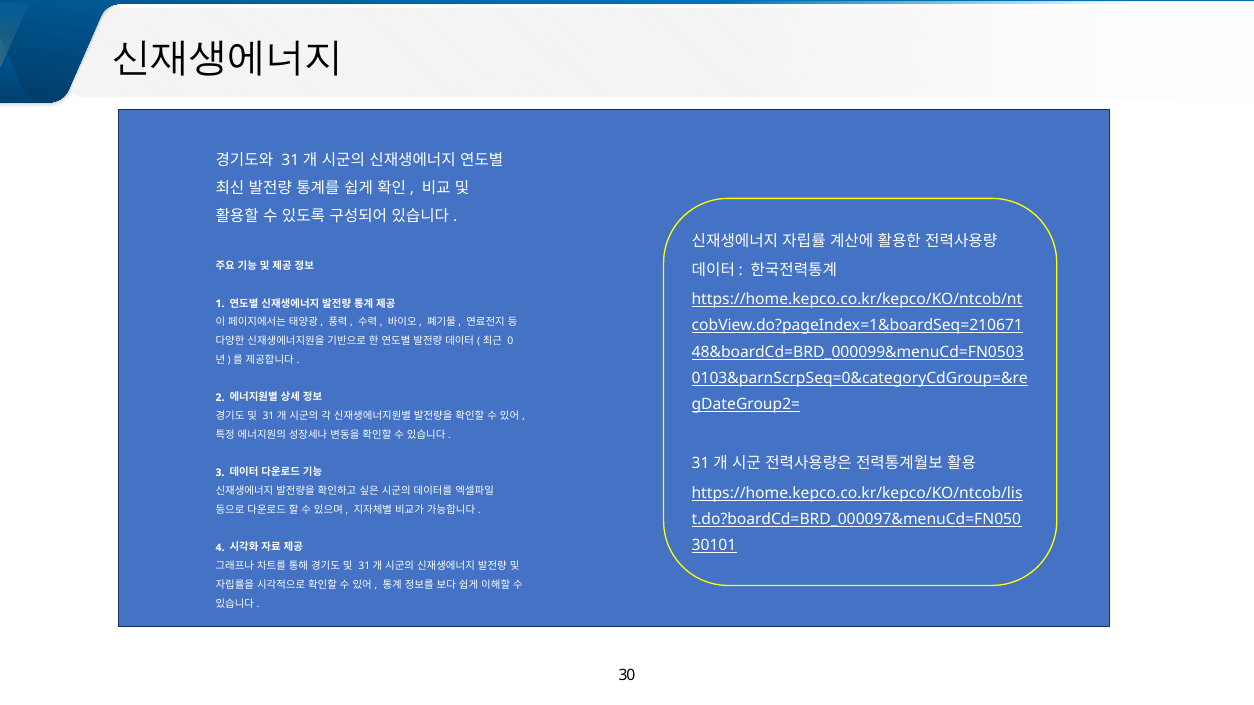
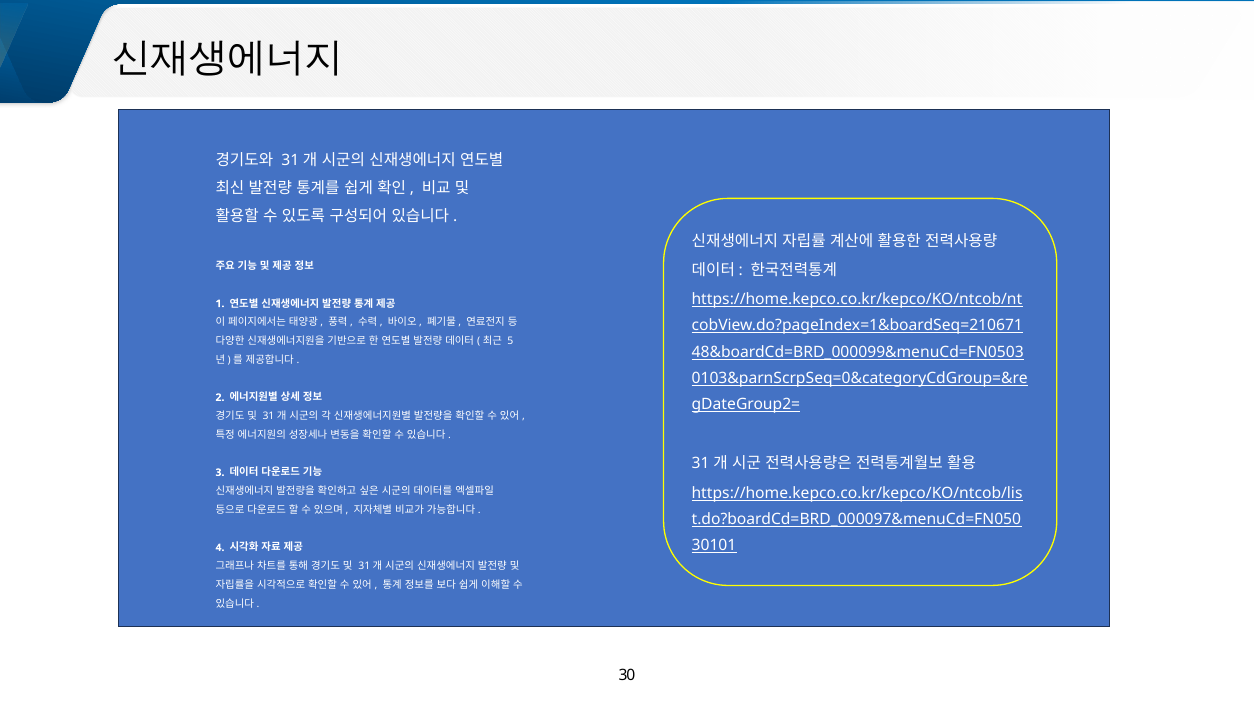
0: 0 -> 5 (510, 341)
